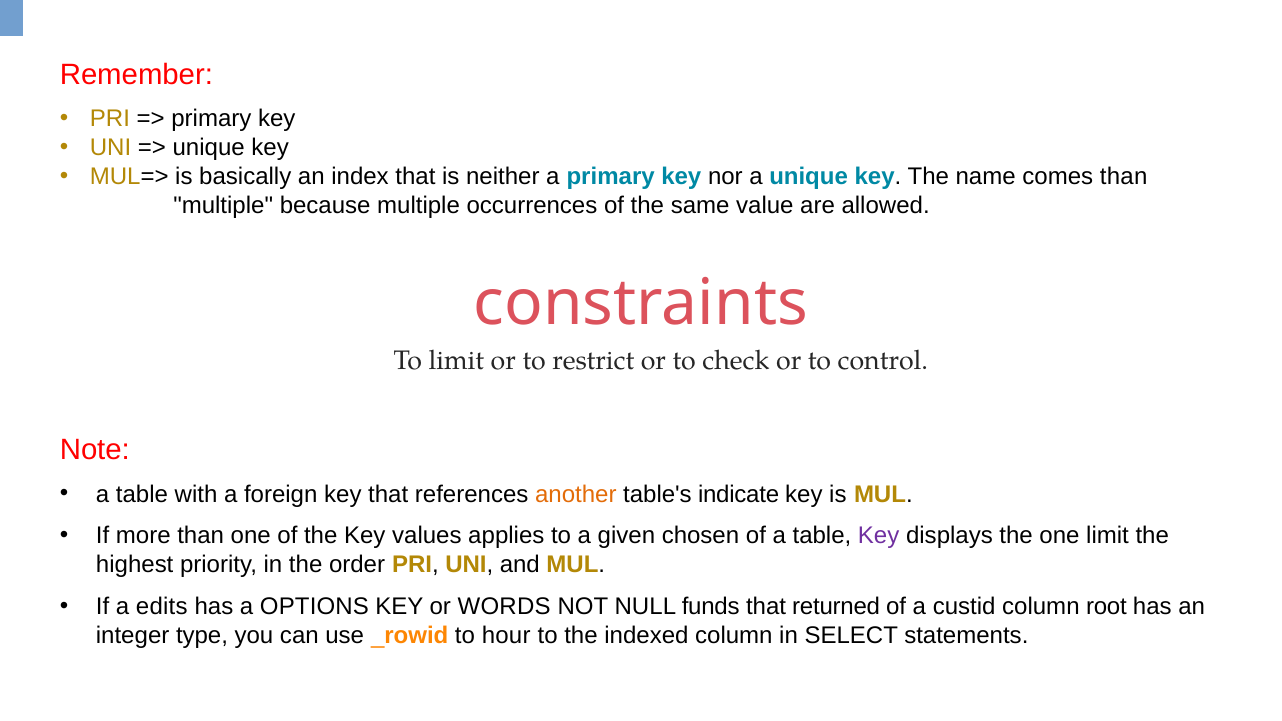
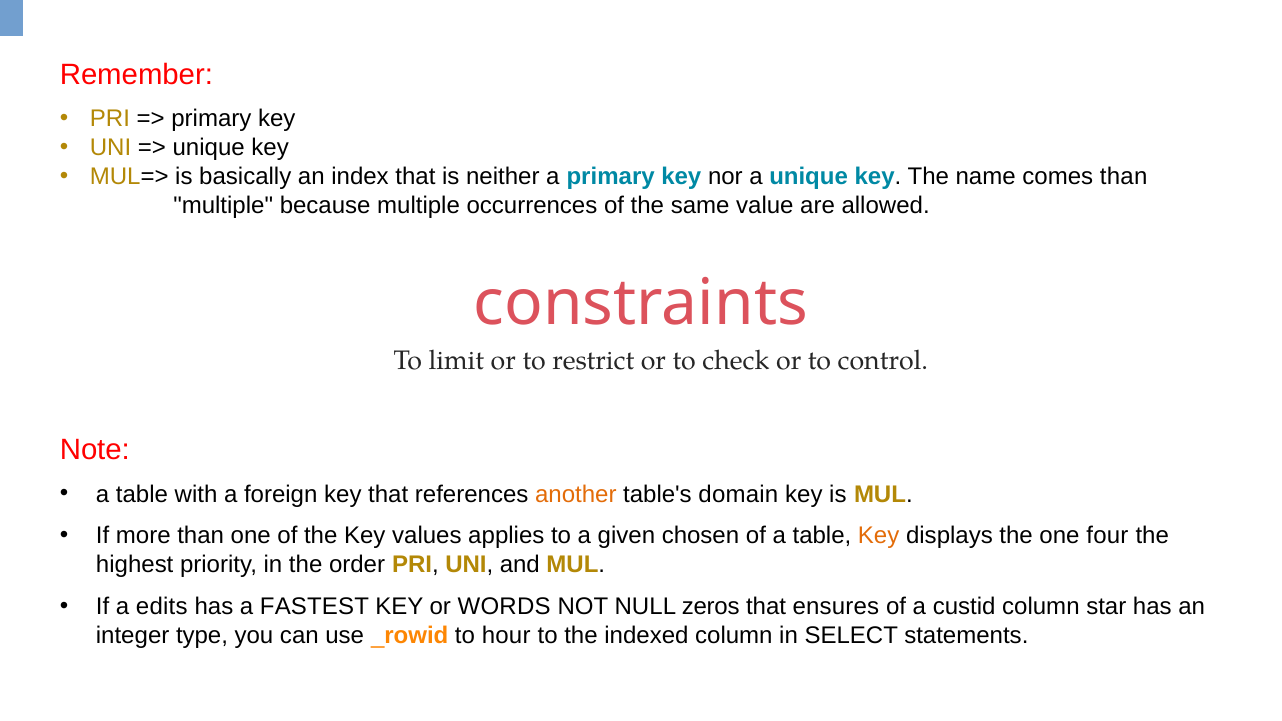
indicate: indicate -> domain (738, 494)
Key colour: purple -> orange (879, 536)
one limit: limit -> four (1107, 536)
OPTIONS: OPTIONS -> FASTEST (314, 607)
funds: funds -> zeros (711, 607)
returned: returned -> ensures (836, 607)
root: root -> star (1106, 607)
